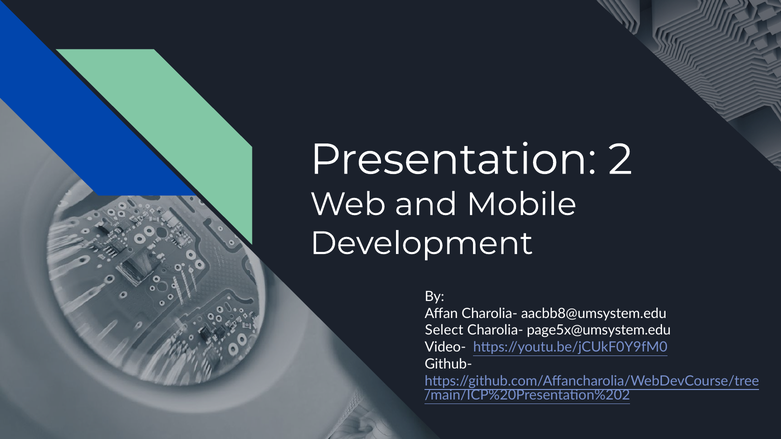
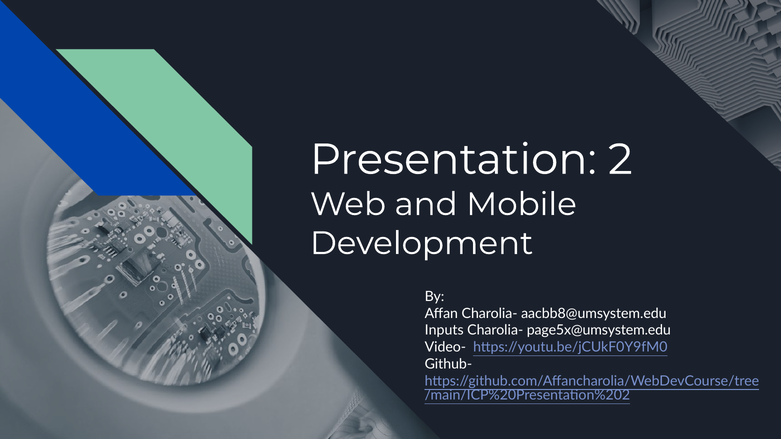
Select: Select -> Inputs (444, 331)
